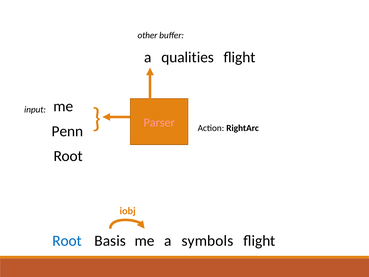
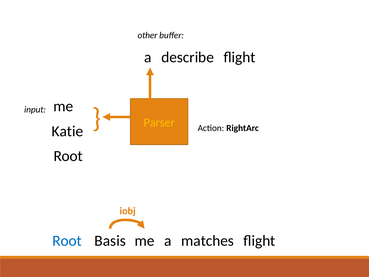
qualities: qualities -> describe (188, 57)
Parser colour: pink -> yellow (159, 122)
Penn: Penn -> Katie (67, 131)
symbols: symbols -> matches (208, 241)
